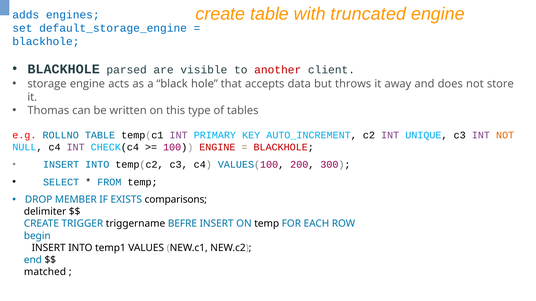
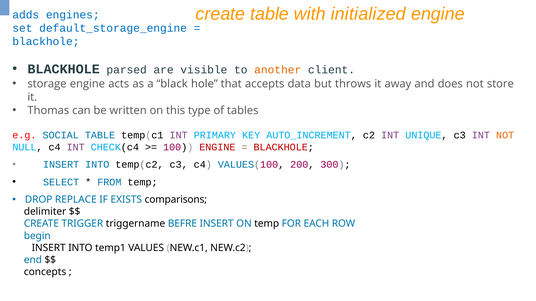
truncated: truncated -> initialized (368, 14)
another colour: red -> orange (278, 70)
ROLLNO: ROLLNO -> SOCIAL (61, 135)
MEMBER: MEMBER -> REPLACE (76, 200)
matched: matched -> concepts (45, 272)
